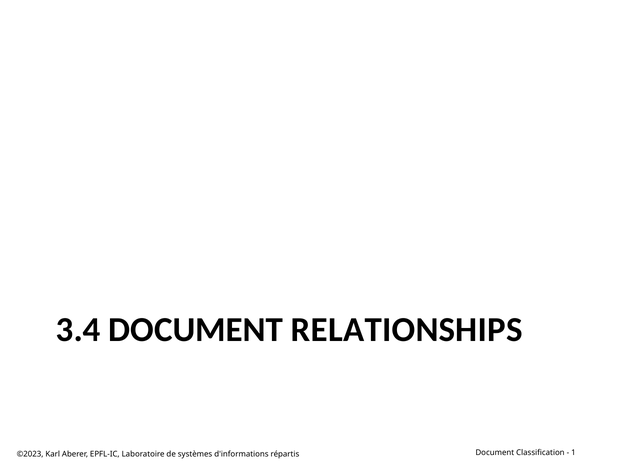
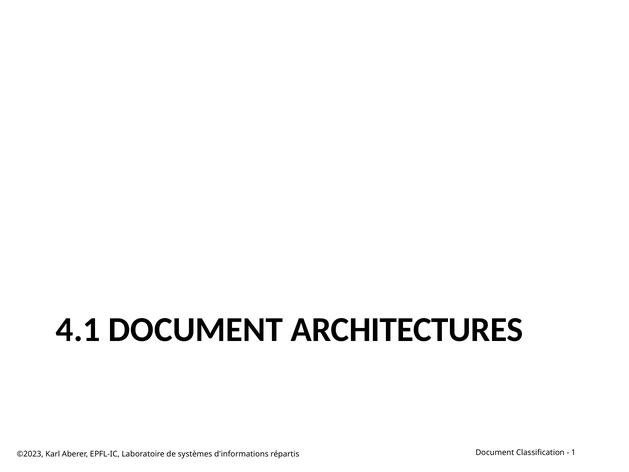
3.4: 3.4 -> 4.1 (78, 330)
RELATIONSHIPS: RELATIONSHIPS -> ARCHITECTURES (407, 330)
